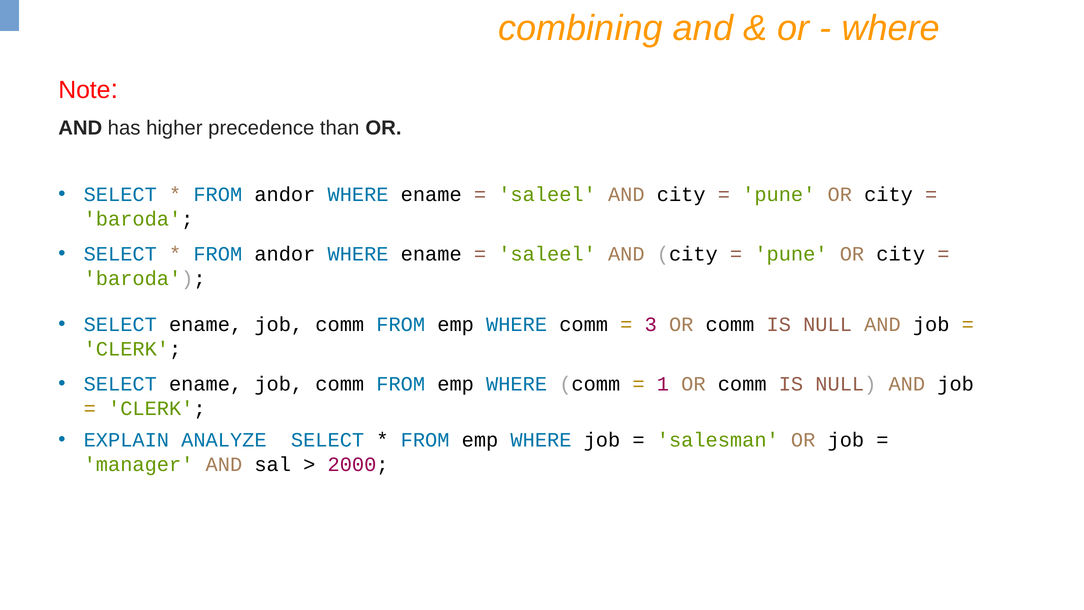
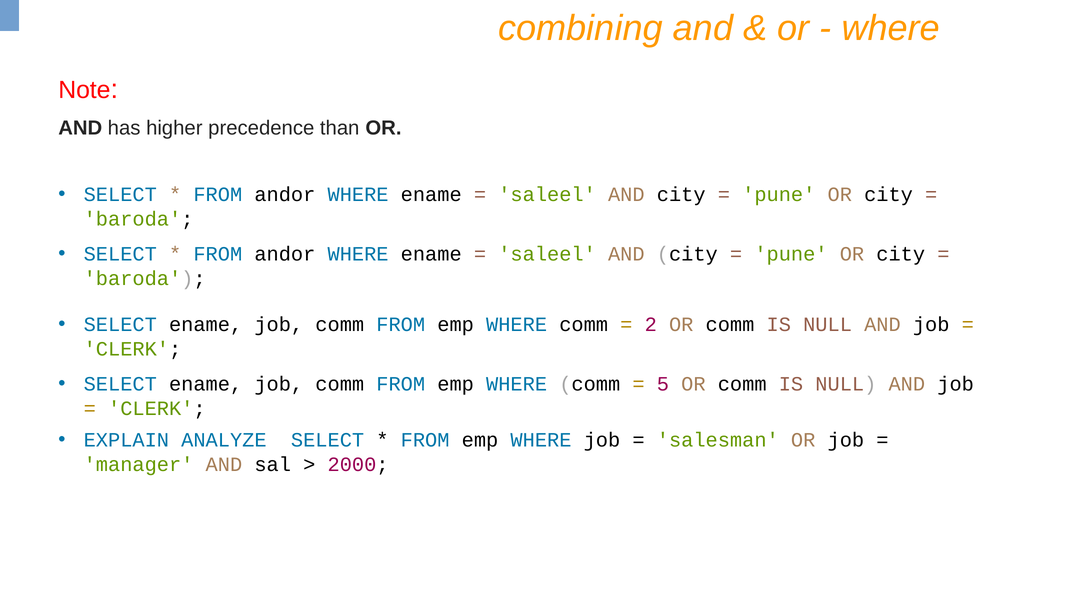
3: 3 -> 2 (651, 324)
1: 1 -> 5 (663, 384)
